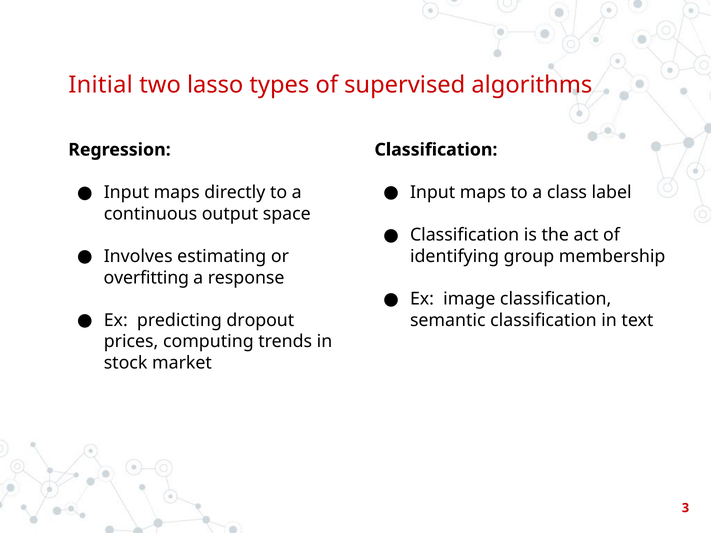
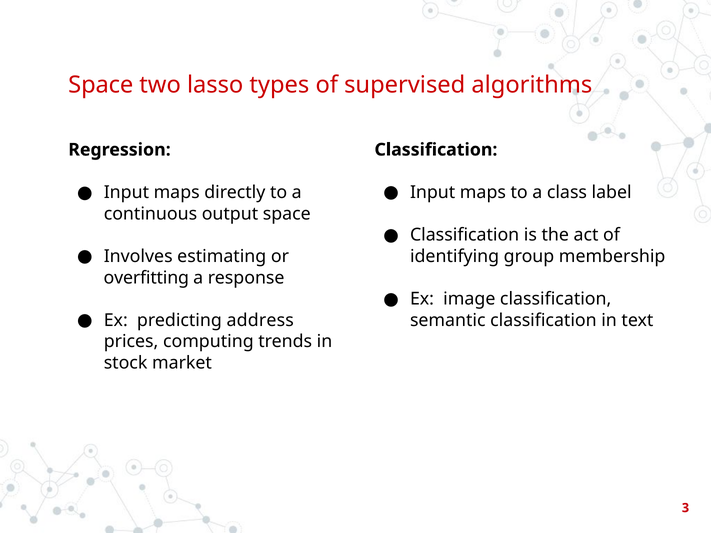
Initial: Initial -> Space (101, 85)
dropout: dropout -> address (260, 320)
